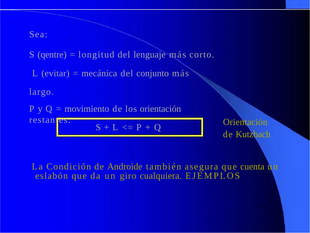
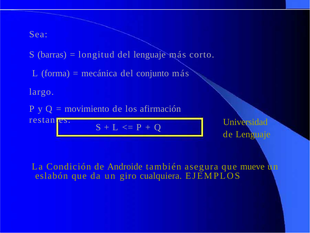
qentre: qentre -> barras (52, 55)
evitar: evitar -> forma (56, 73)
los orientación: orientación -> afirmación (160, 109)
Orientación: Orientación -> Universidad (245, 122)
de Kutzbach: Kutzbach -> Lenguaje (253, 134)
cuenta: cuenta -> mueve (252, 167)
